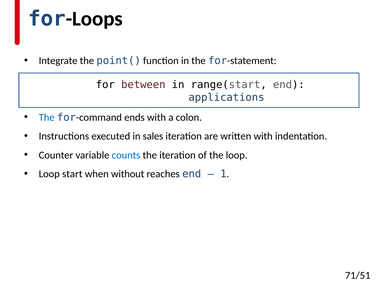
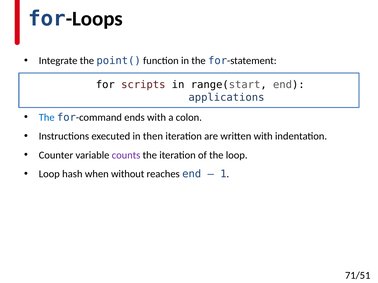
between: between -> scripts (143, 85)
sales: sales -> then (153, 136)
counts colour: blue -> purple (126, 155)
start: start -> hash (72, 174)
